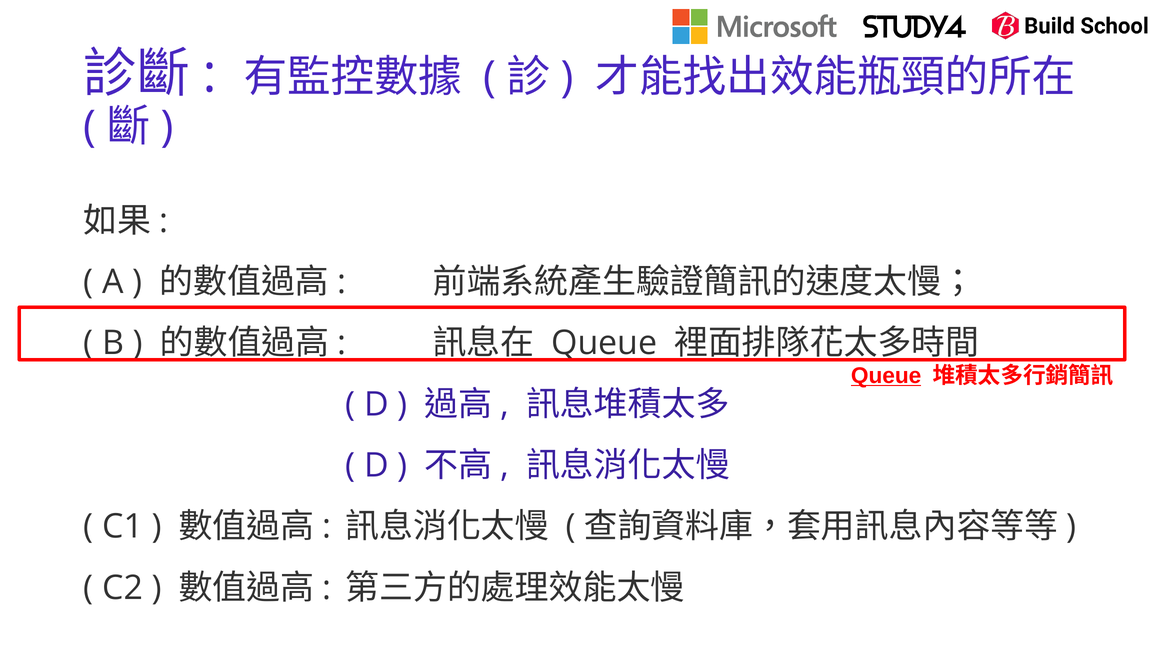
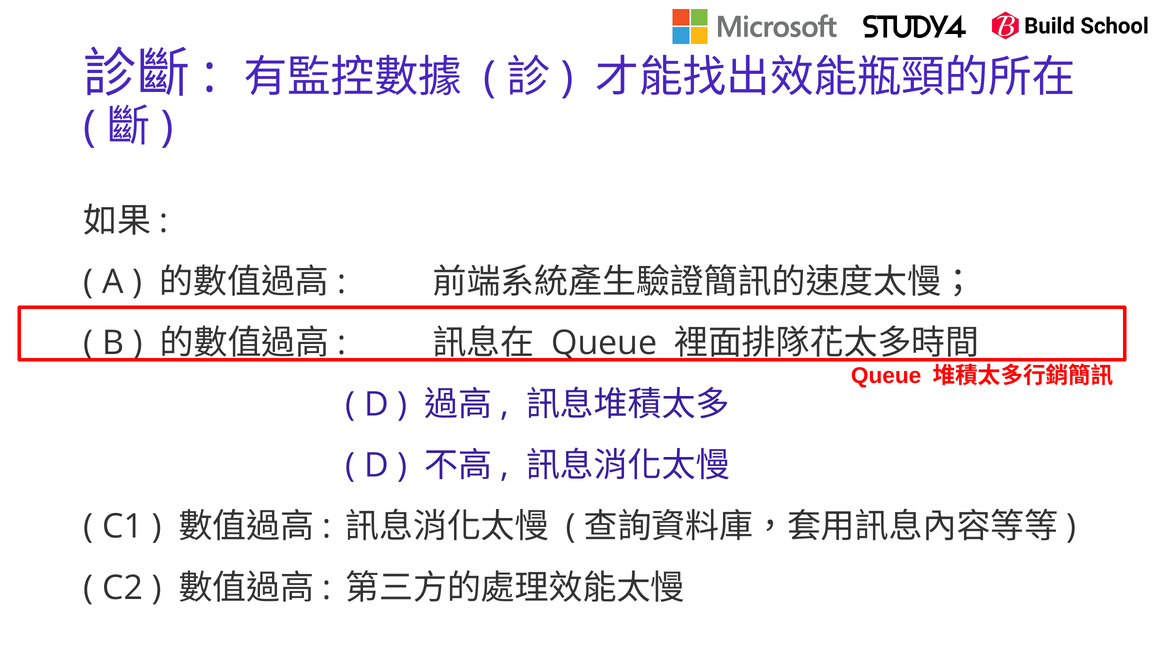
Queue underline: present -> none (886, 376)
